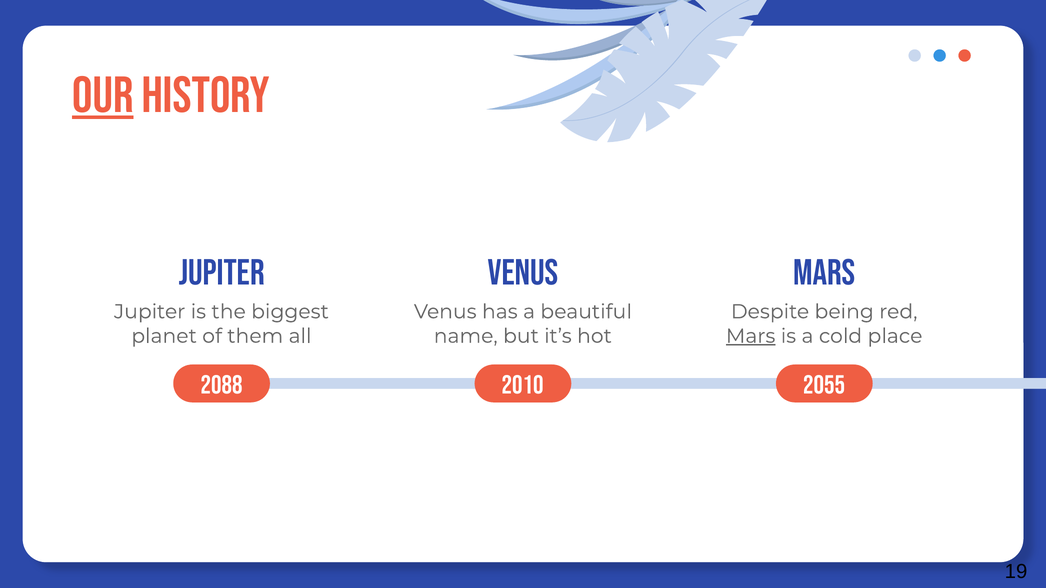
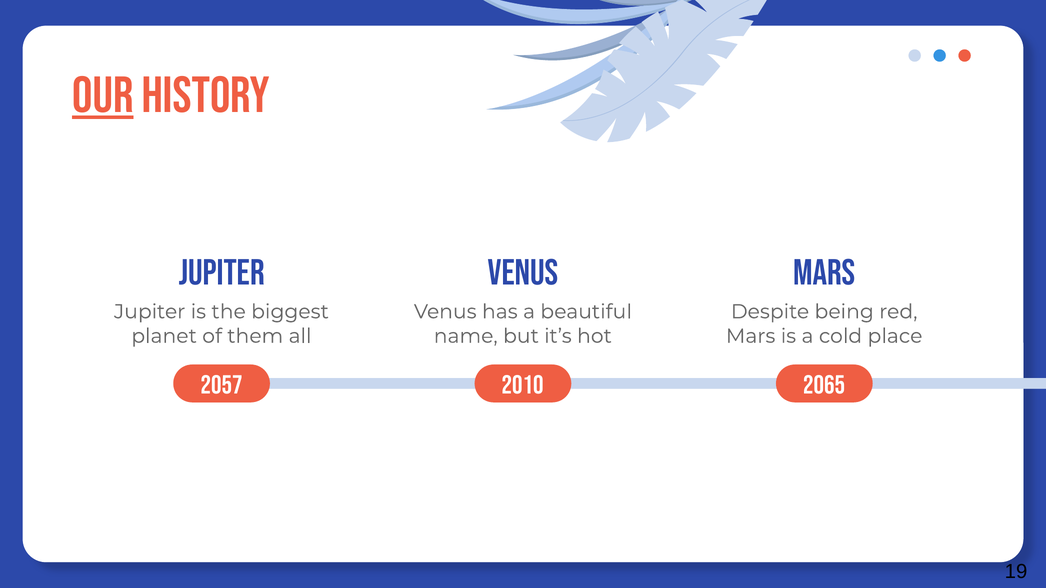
Mars underline: present -> none (751, 336)
2088: 2088 -> 2057 (222, 386)
2055: 2055 -> 2065 (824, 386)
